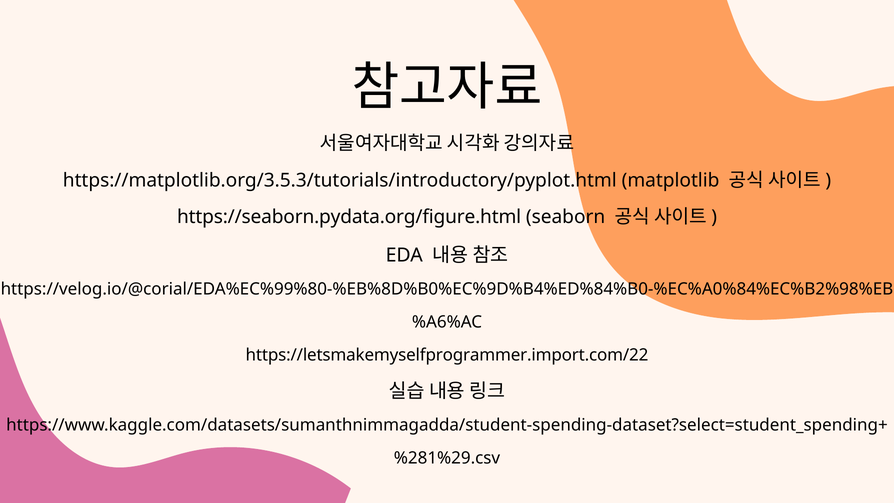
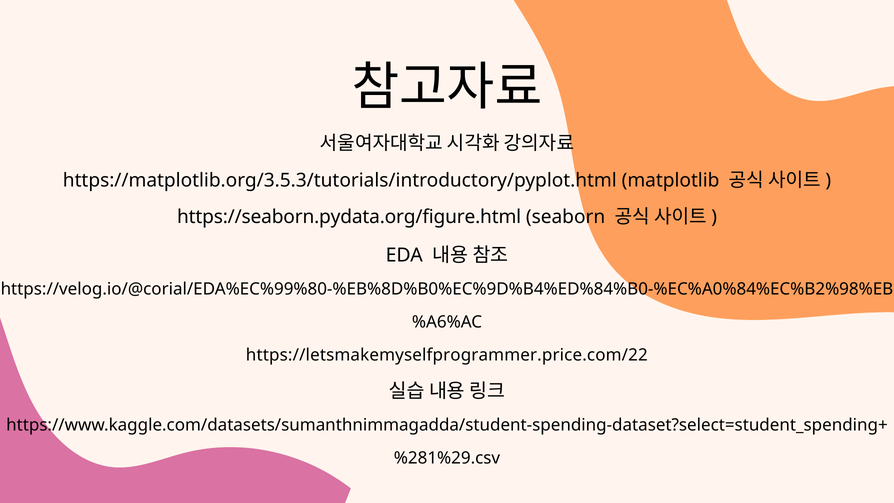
https://letsmakemyselfprogrammer.import.com/22: https://letsmakemyselfprogrammer.import.com/22 -> https://letsmakemyselfprogrammer.price.com/22 (447, 355)
